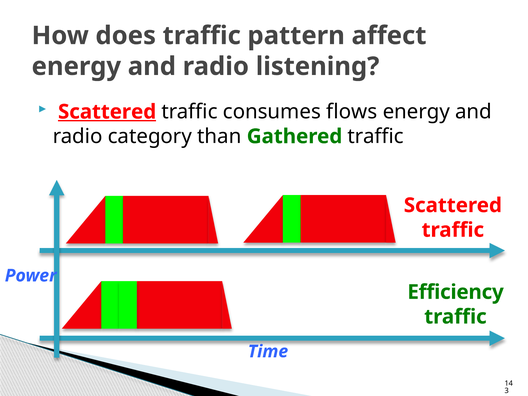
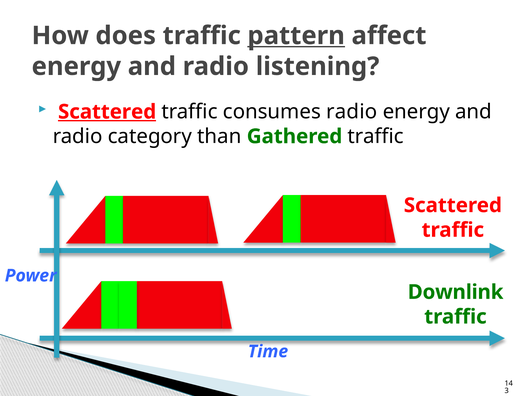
pattern underline: none -> present (296, 36)
consumes flows: flows -> radio (352, 112)
Efficiency: Efficiency -> Downlink (456, 292)
